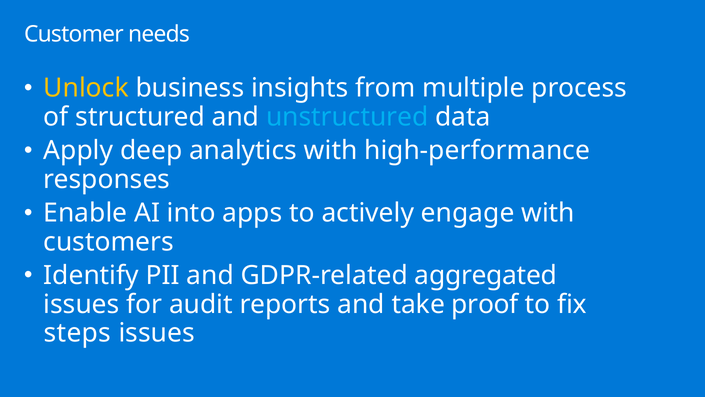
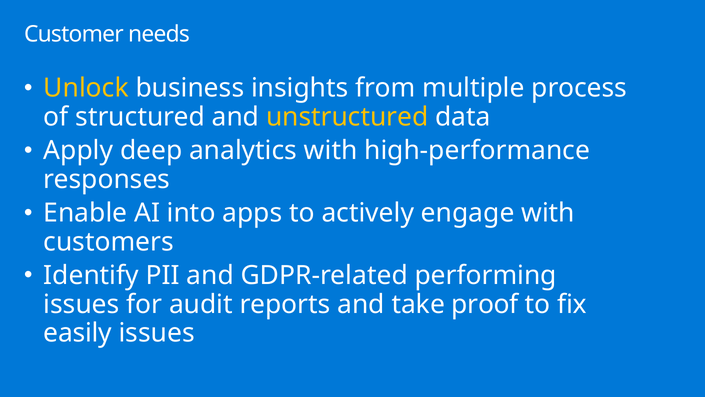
unstructured colour: light blue -> yellow (347, 117)
aggregated: aggregated -> performing (486, 275)
steps: steps -> easily (78, 333)
